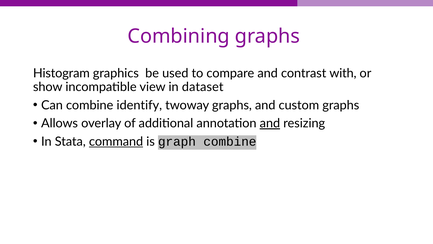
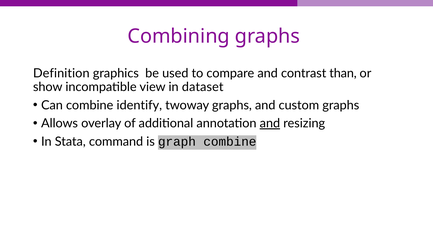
Histogram: Histogram -> Definition (61, 73)
with: with -> than (343, 73)
command underline: present -> none (116, 141)
